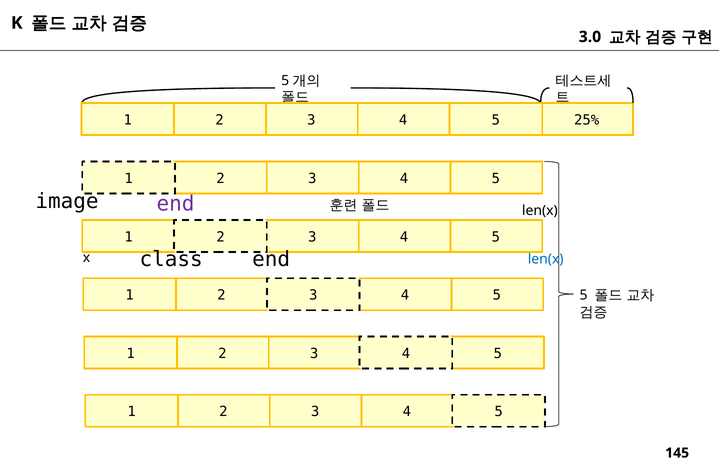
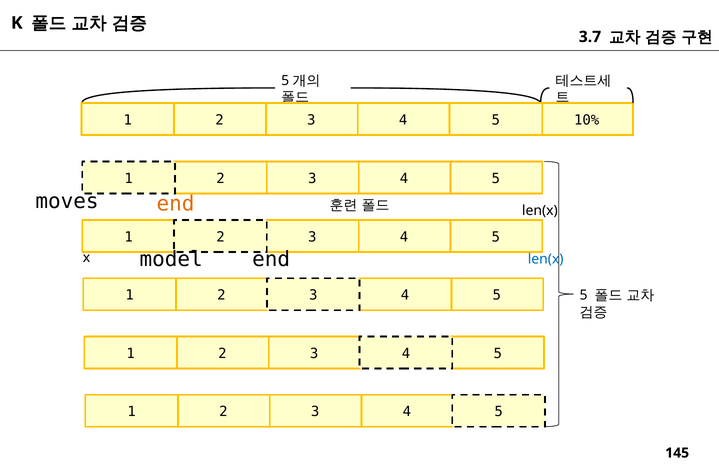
3.0: 3.0 -> 3.7 (590, 37)
25%: 25% -> 10% (587, 120)
image: image -> moves (67, 201)
end colour: purple -> orange (175, 204)
class: class -> model (171, 259)
